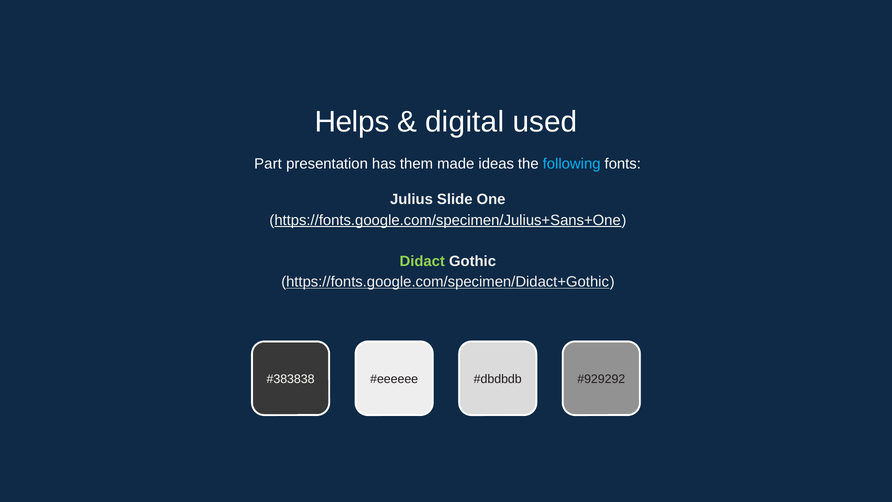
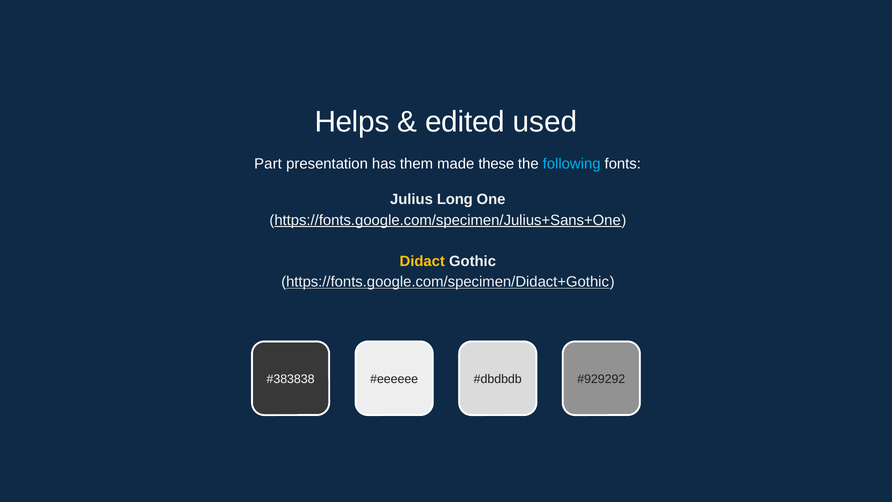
digital: digital -> edited (465, 122)
ideas: ideas -> these (496, 164)
Slide: Slide -> Long (455, 199)
Didact colour: light green -> yellow (422, 261)
